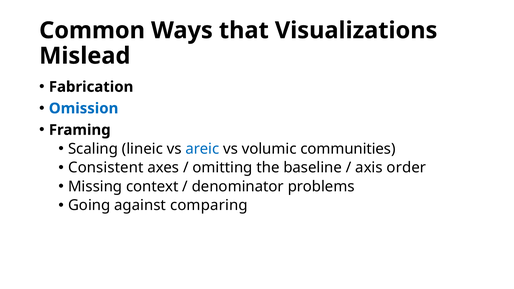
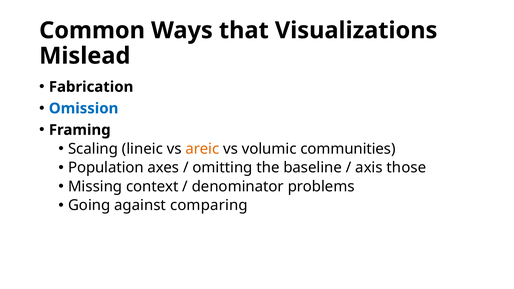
areic colour: blue -> orange (202, 149)
Consistent: Consistent -> Population (106, 168)
order: order -> those (406, 168)
